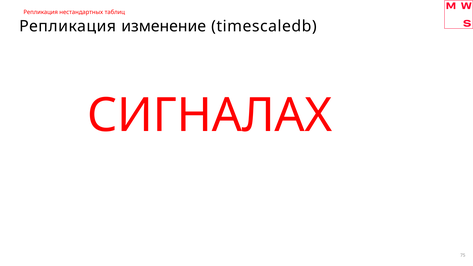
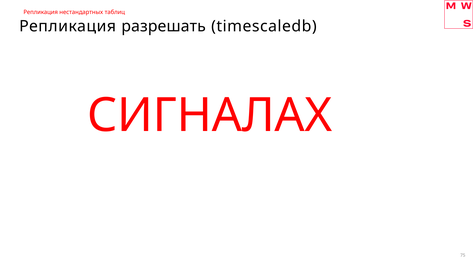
изменение: изменение -> разрешать (164, 26)
